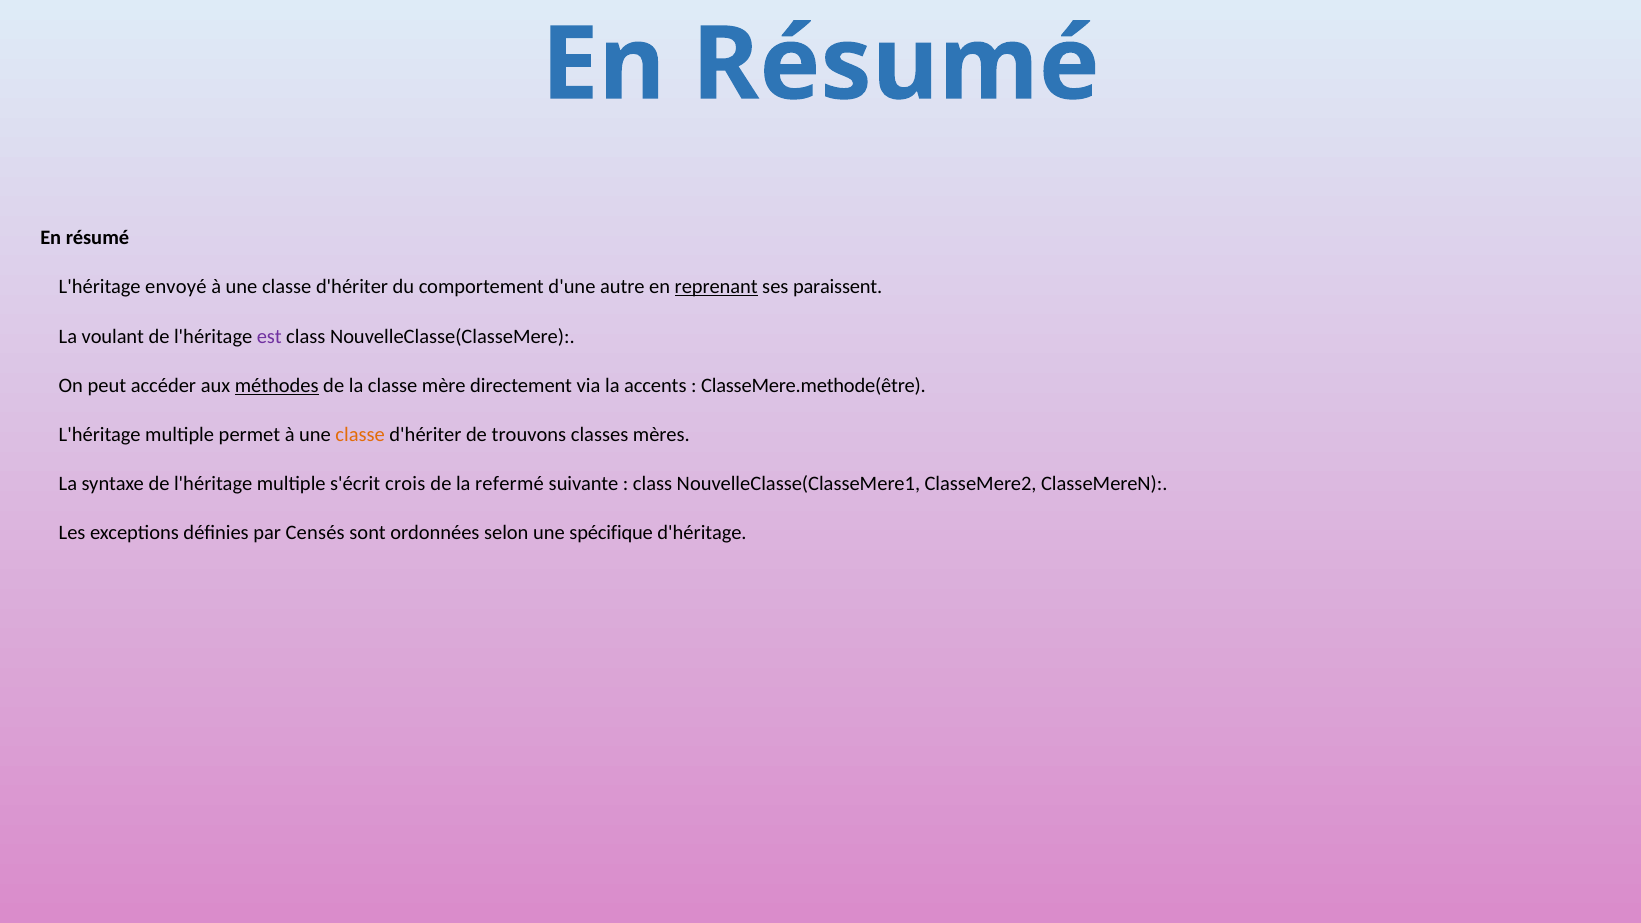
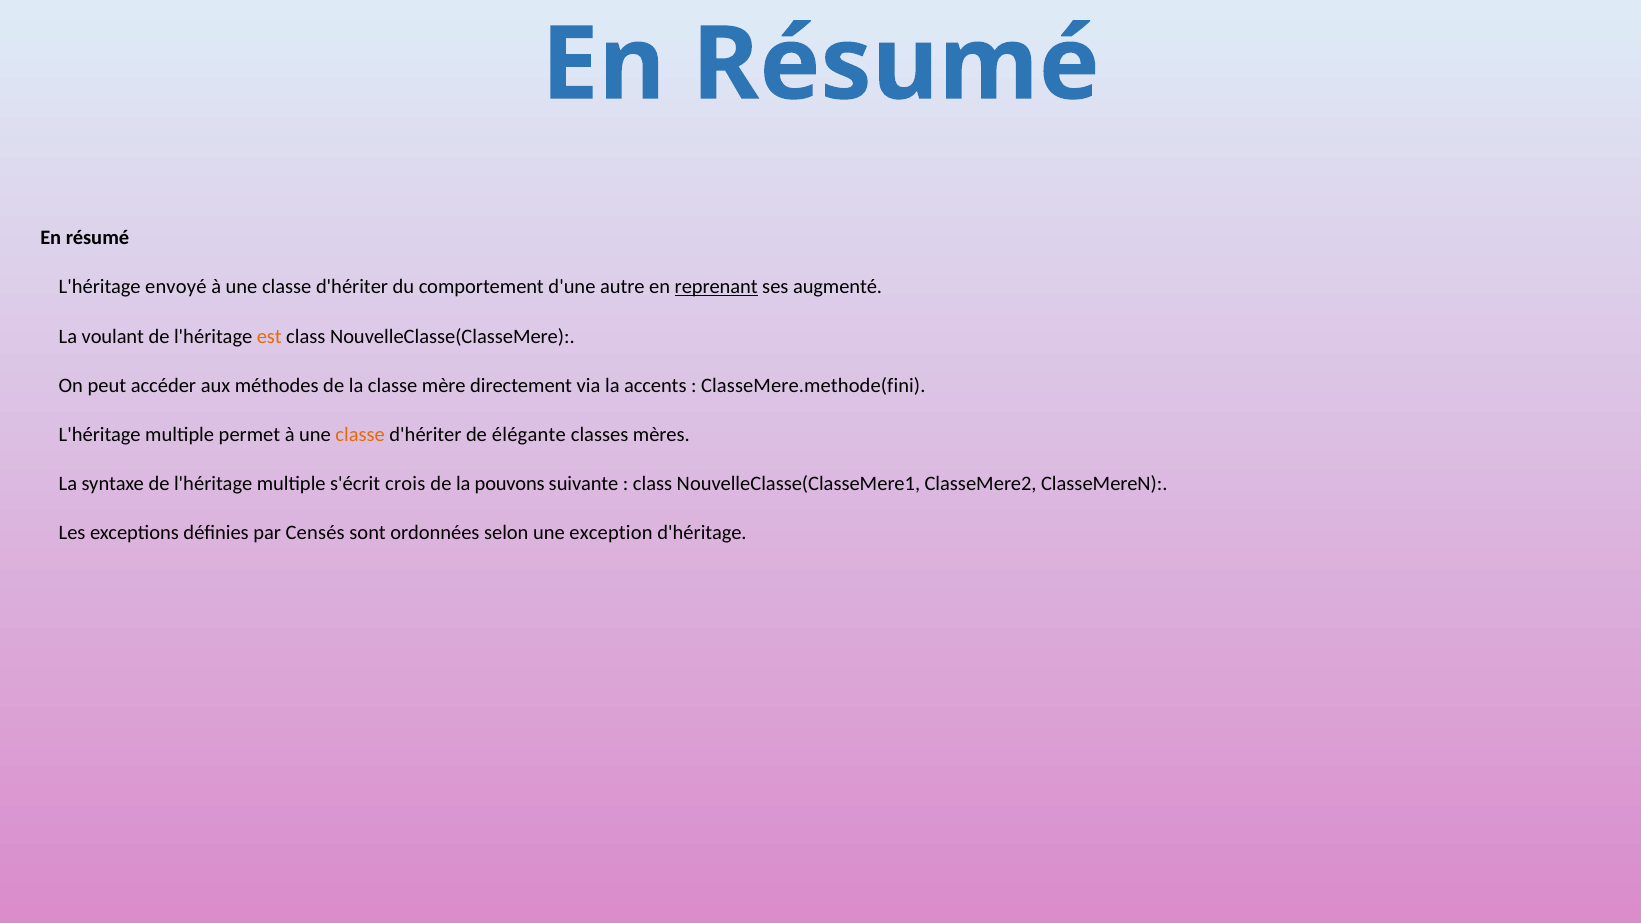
paraissent: paraissent -> augmenté (838, 287)
est colour: purple -> orange (269, 336)
méthodes underline: present -> none (277, 386)
ClasseMere.methode(être: ClasseMere.methode(être -> ClasseMere.methode(fini (813, 386)
trouvons: trouvons -> élégante (529, 435)
refermé: refermé -> pouvons (510, 484)
spécifique: spécifique -> exception (611, 533)
